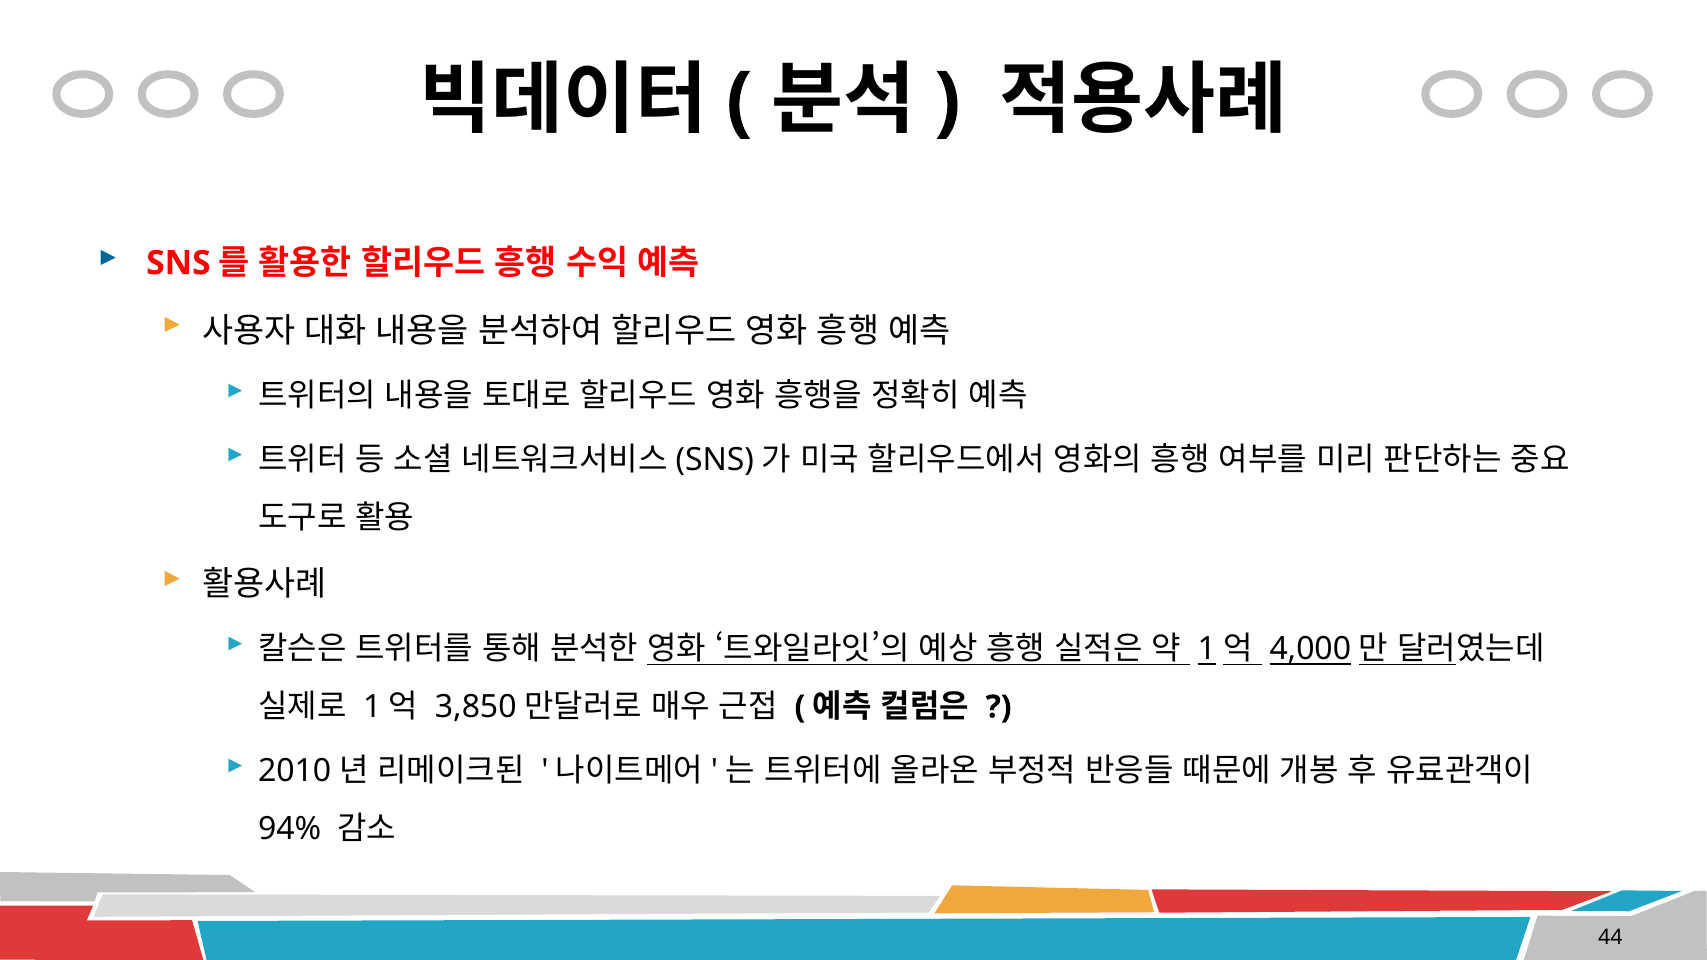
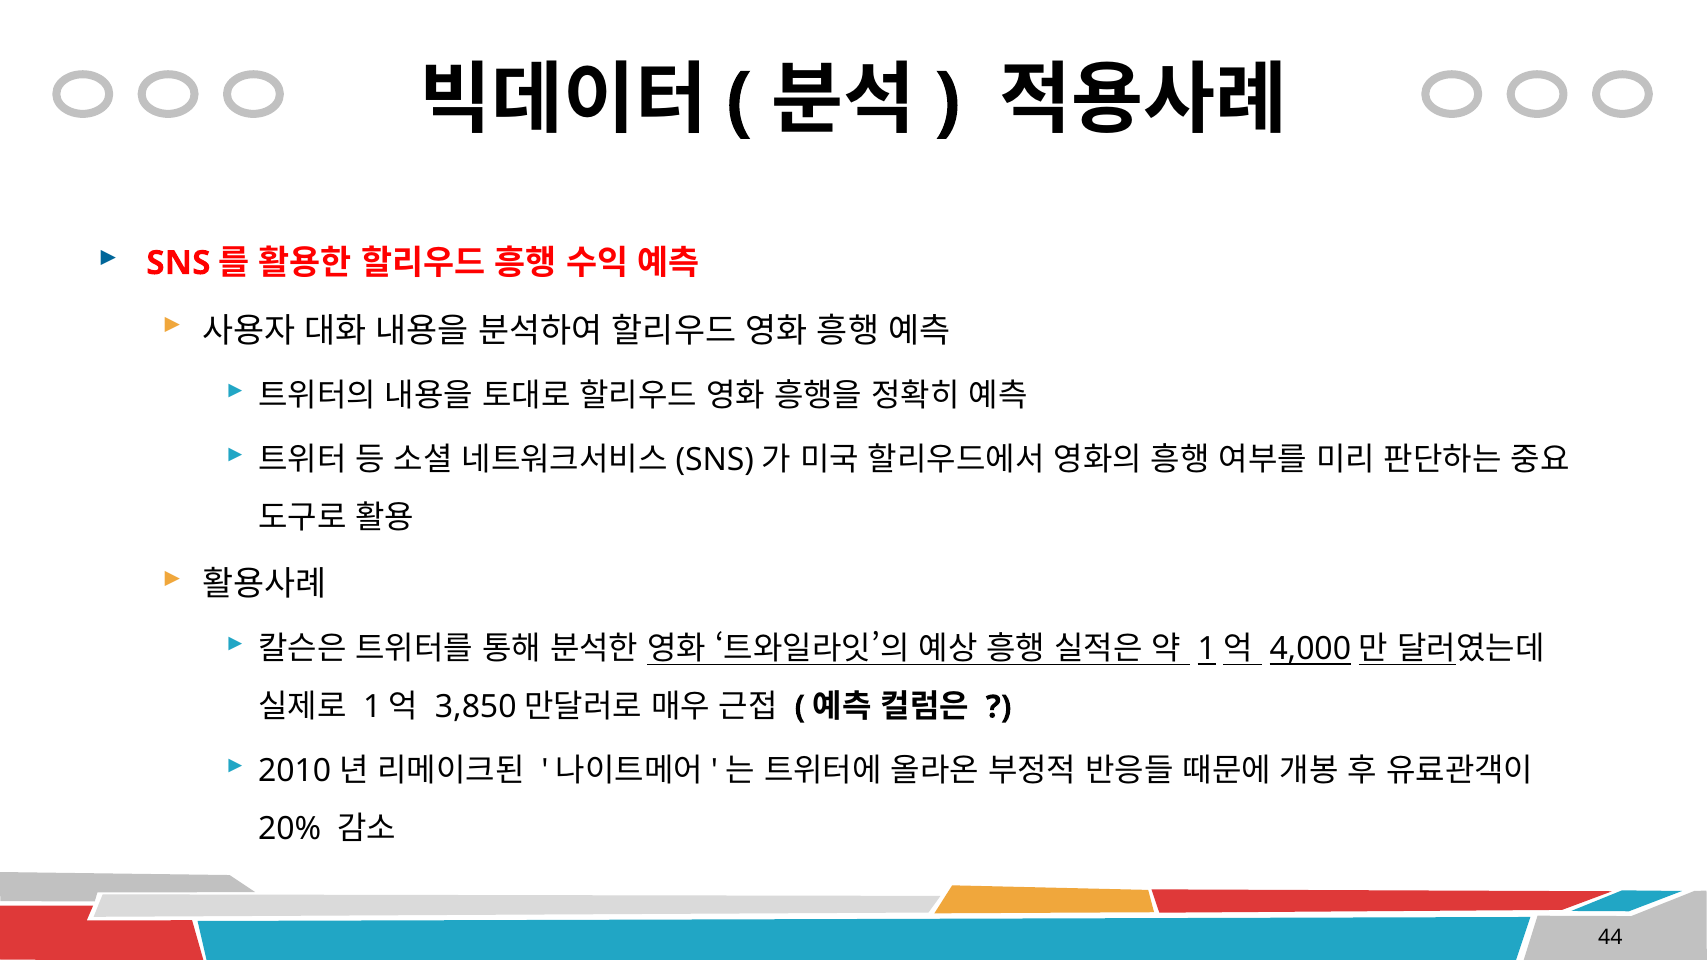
94%: 94% -> 20% (290, 829)
